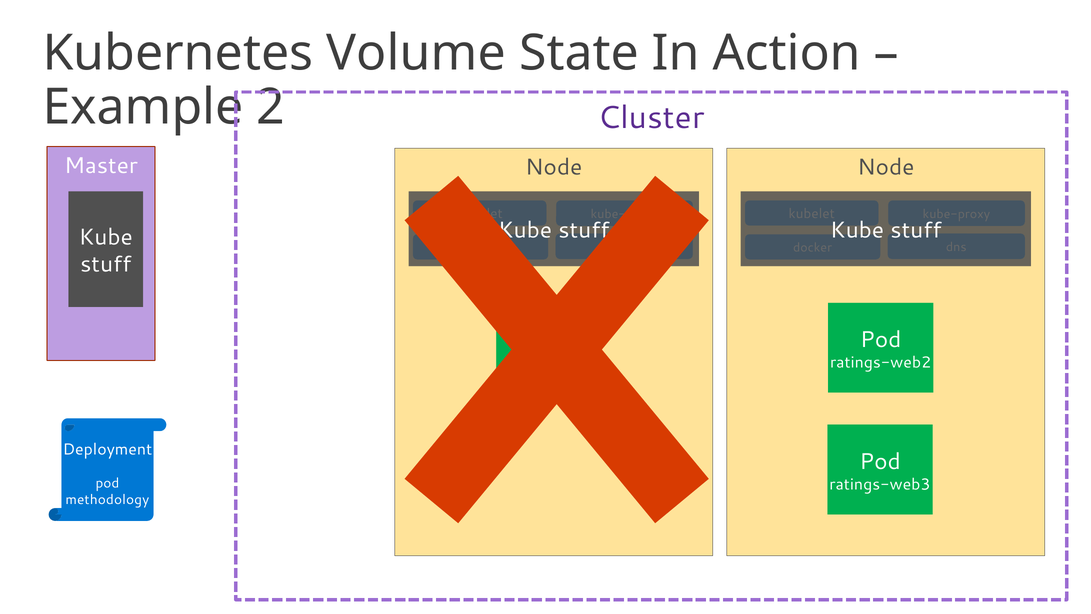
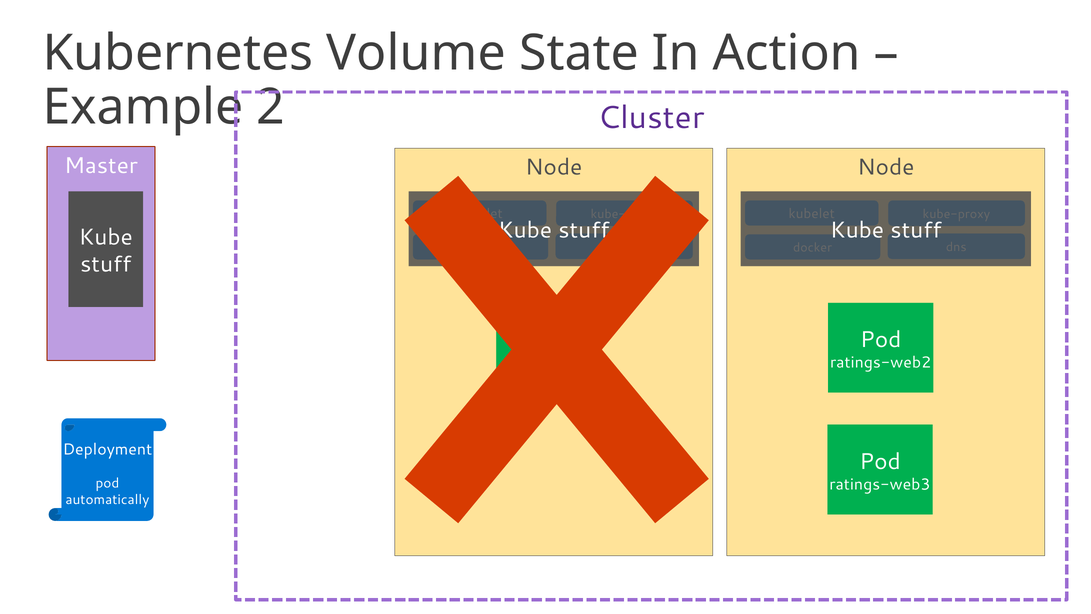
methodology: methodology -> automatically (107, 499)
